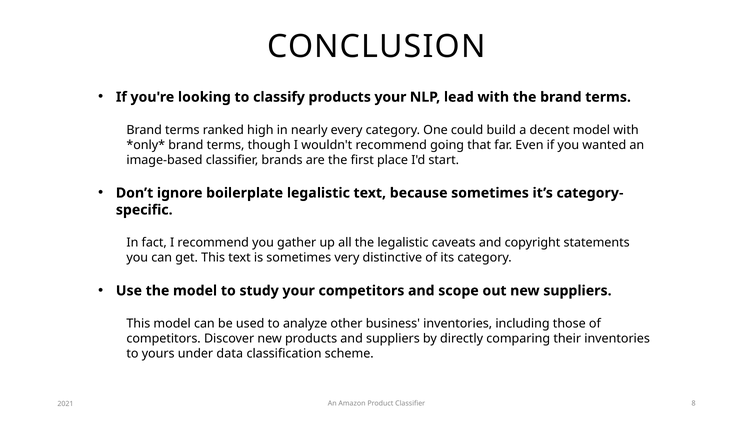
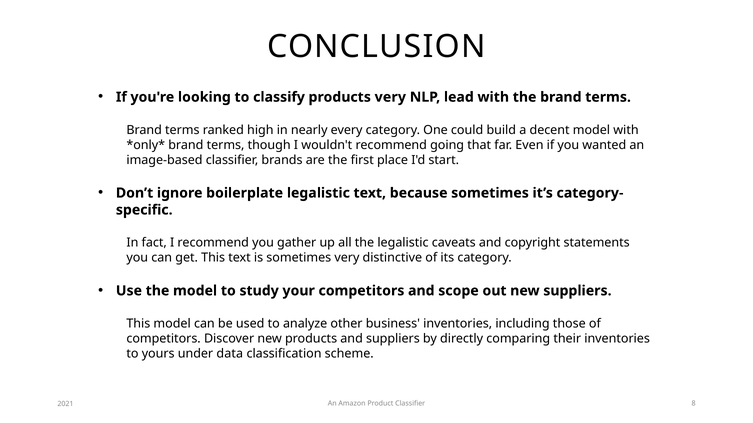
products your: your -> very (390, 97)
